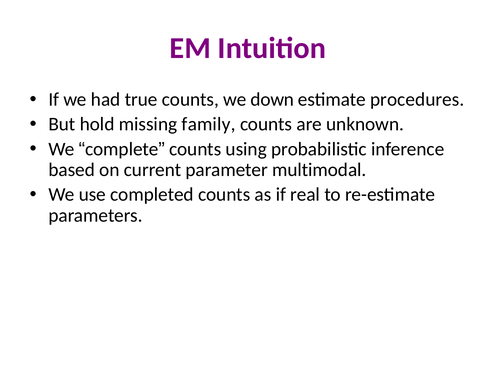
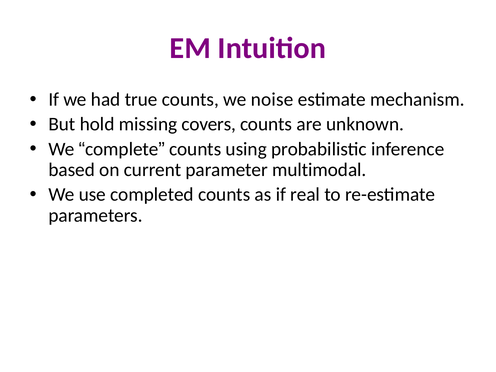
down: down -> noise (272, 100)
procedures: procedures -> mechanism (417, 100)
family: family -> covers (209, 124)
